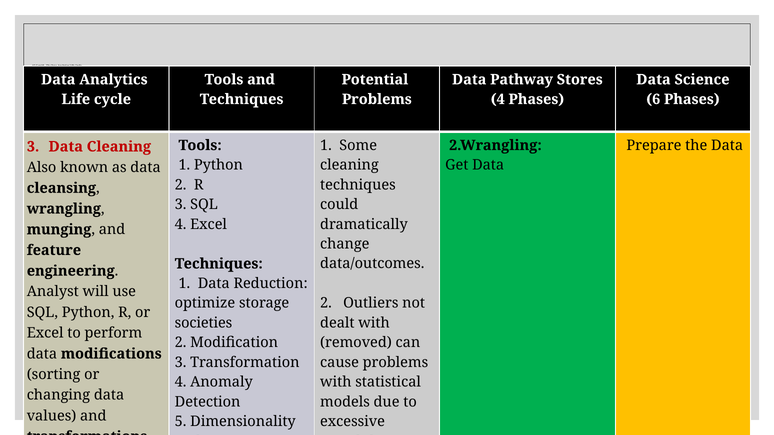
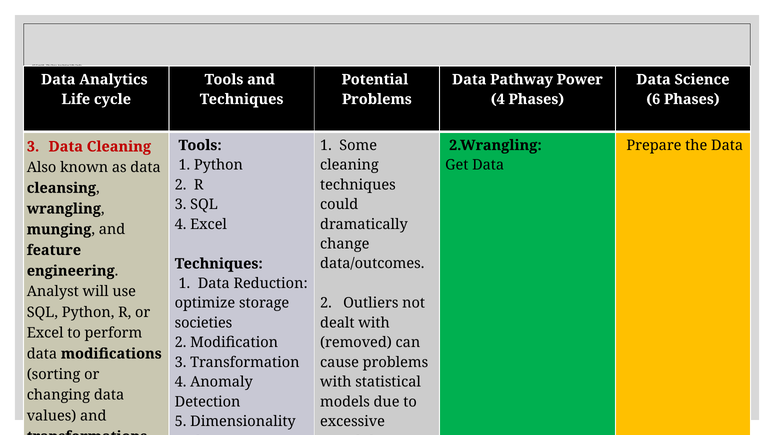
Stores: Stores -> Power (580, 80)
